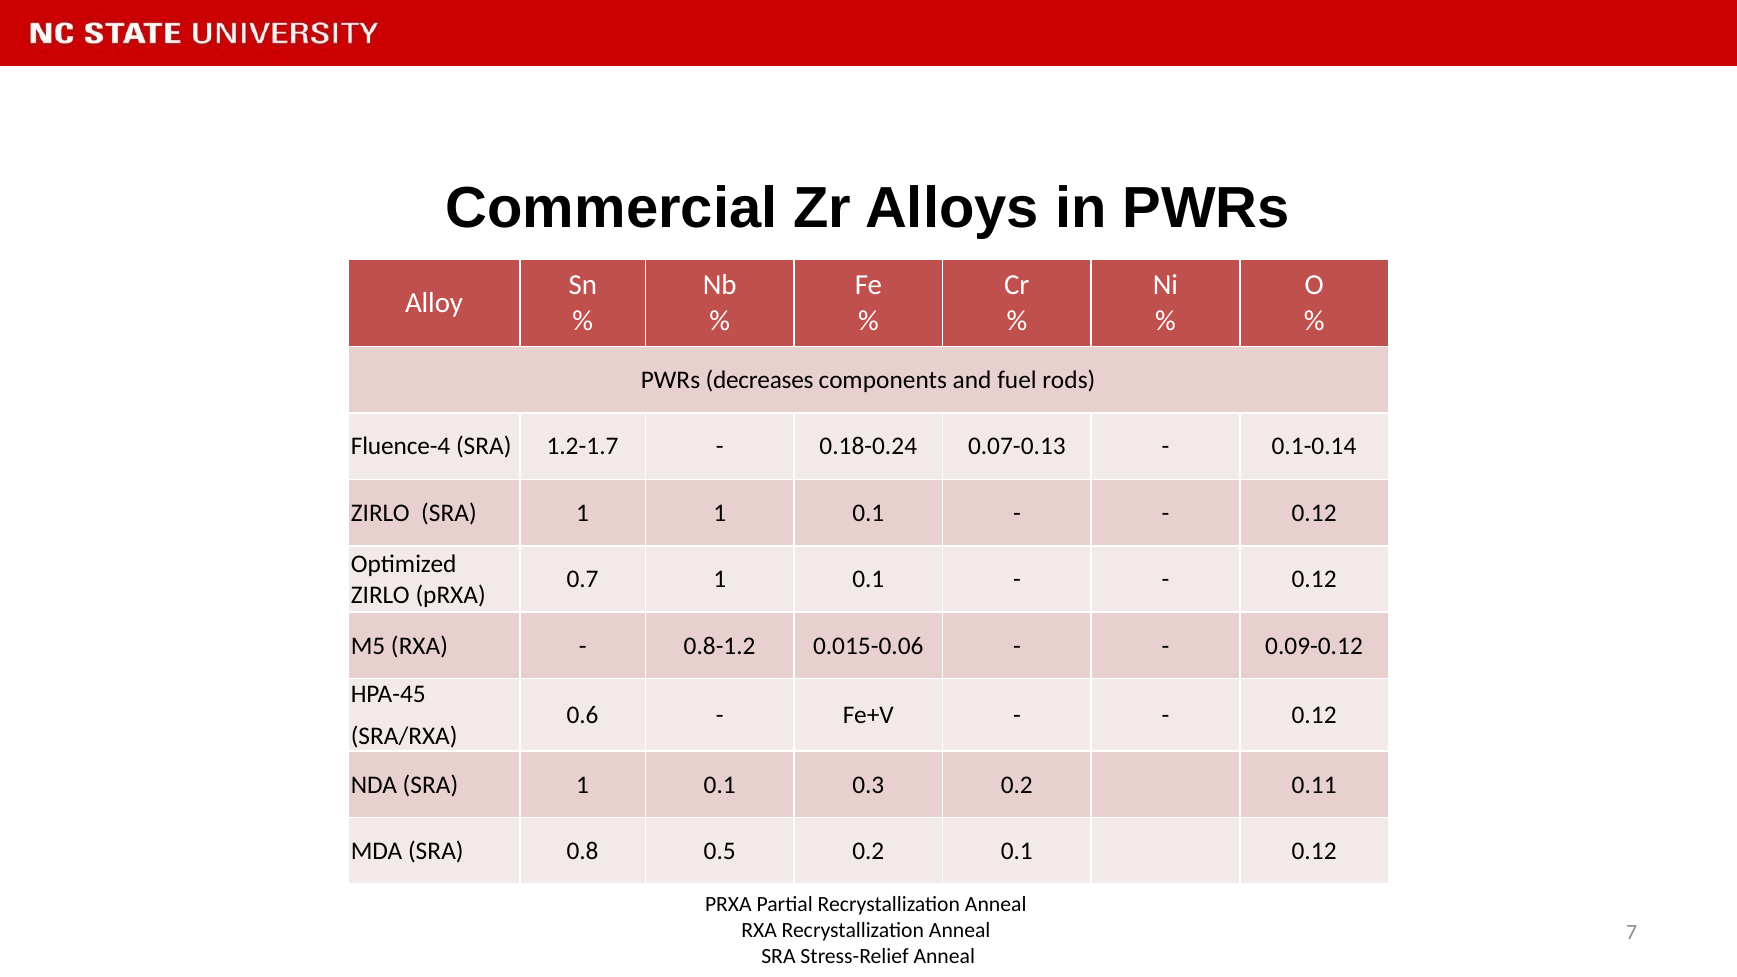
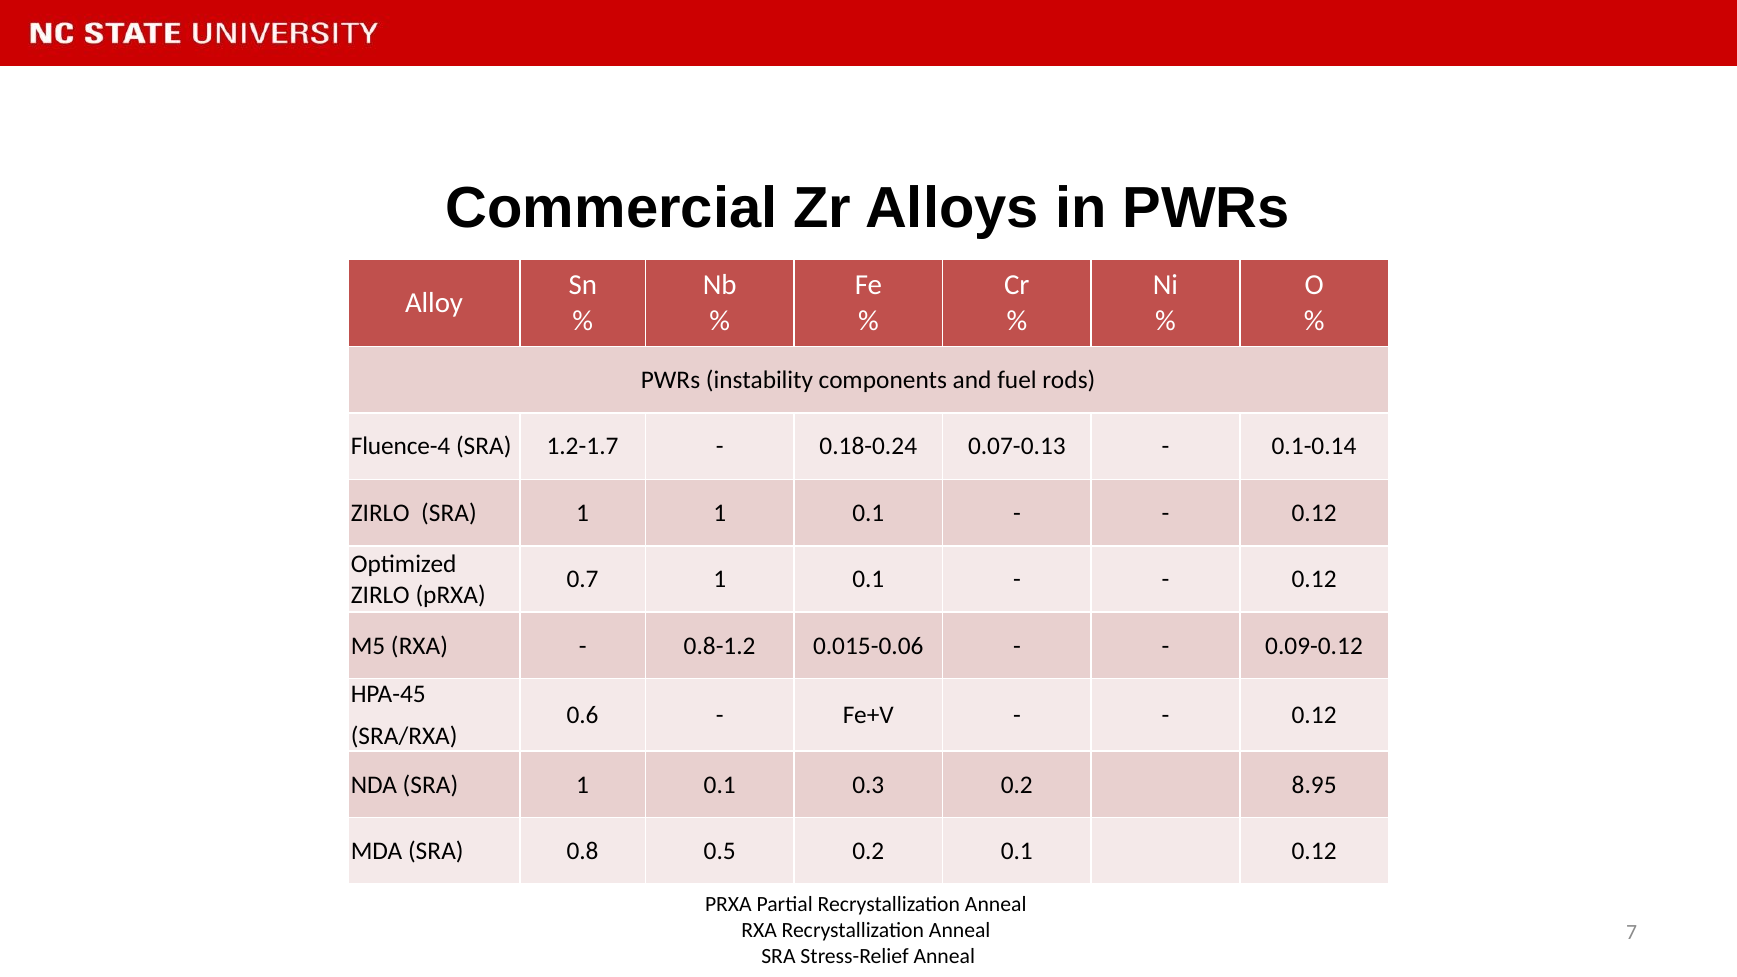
decreases: decreases -> instability (759, 380)
0.11: 0.11 -> 8.95 (1314, 785)
